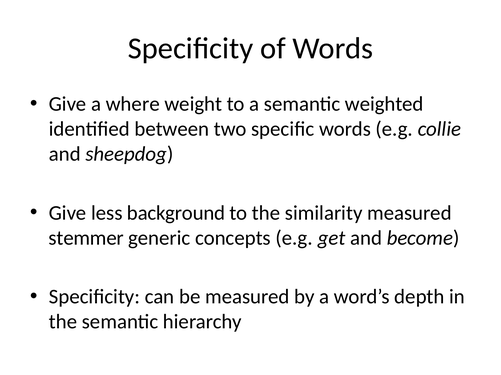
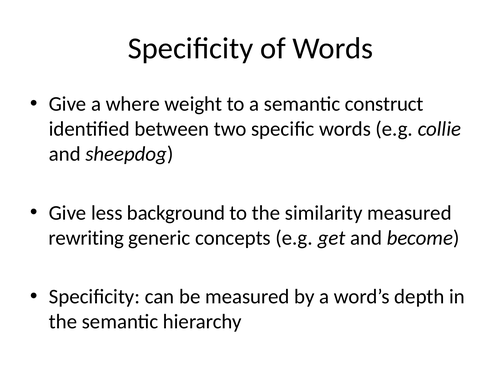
weighted: weighted -> construct (384, 104)
stemmer: stemmer -> rewriting (86, 238)
